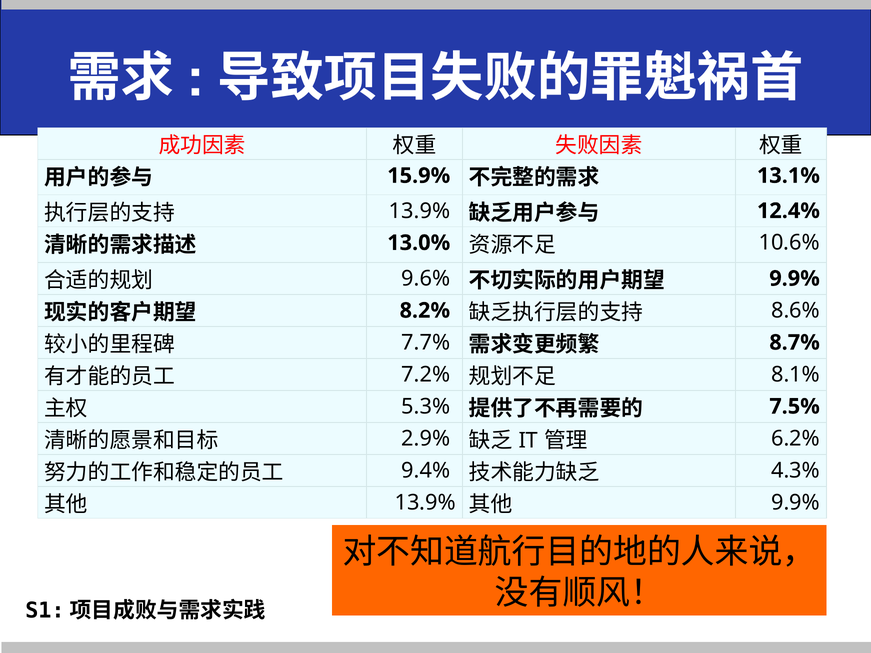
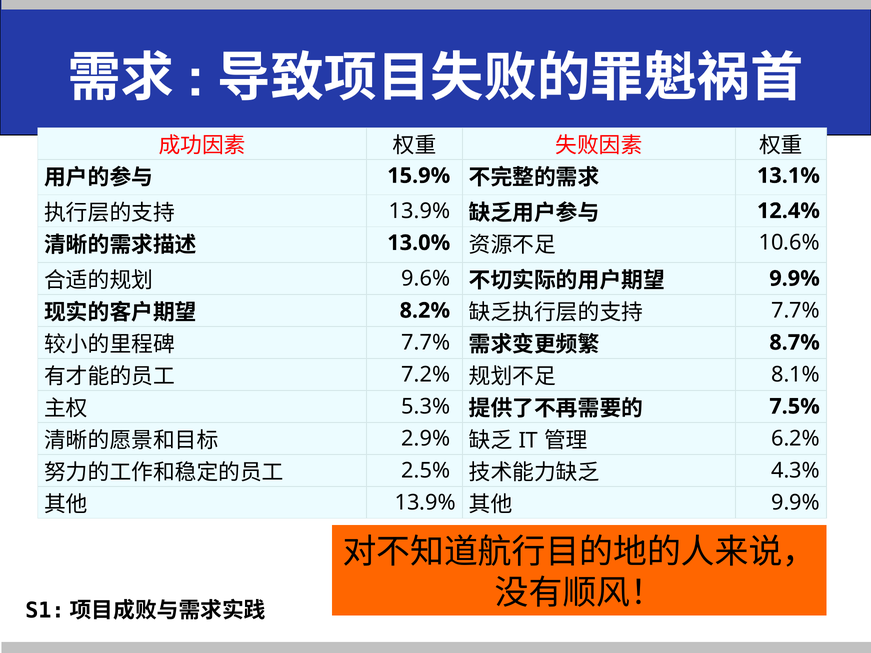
8.6%: 8.6% -> 7.7% (796, 311)
9.4%: 9.4% -> 2.5% (426, 471)
